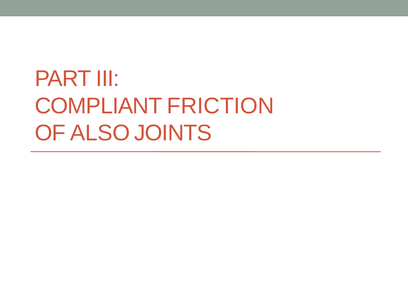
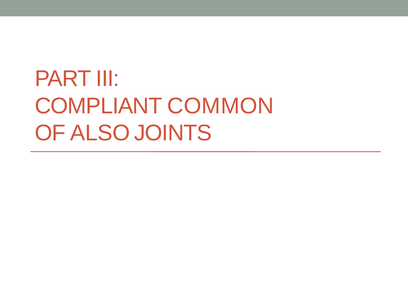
FRICTION: FRICTION -> COMMON (221, 106)
